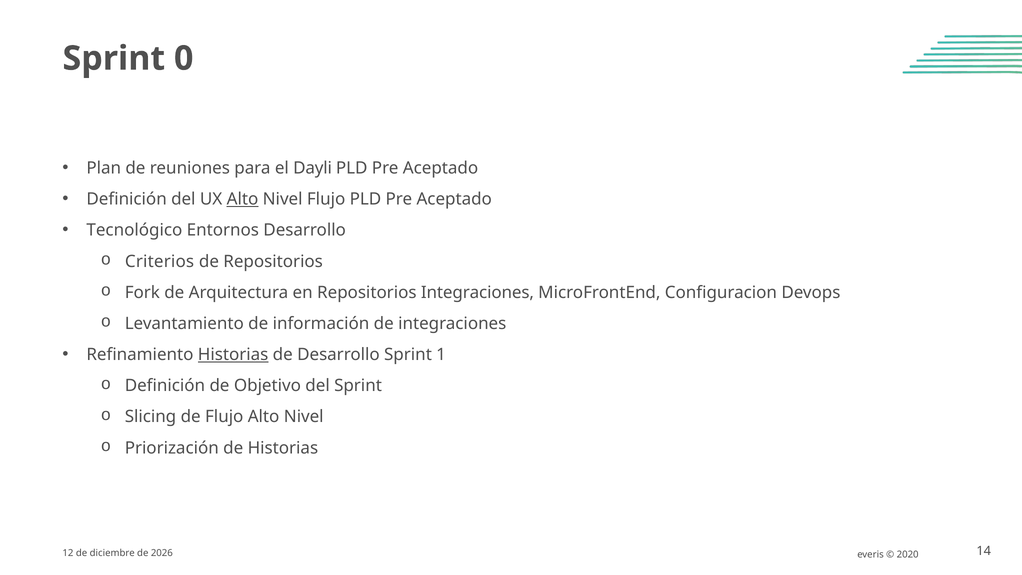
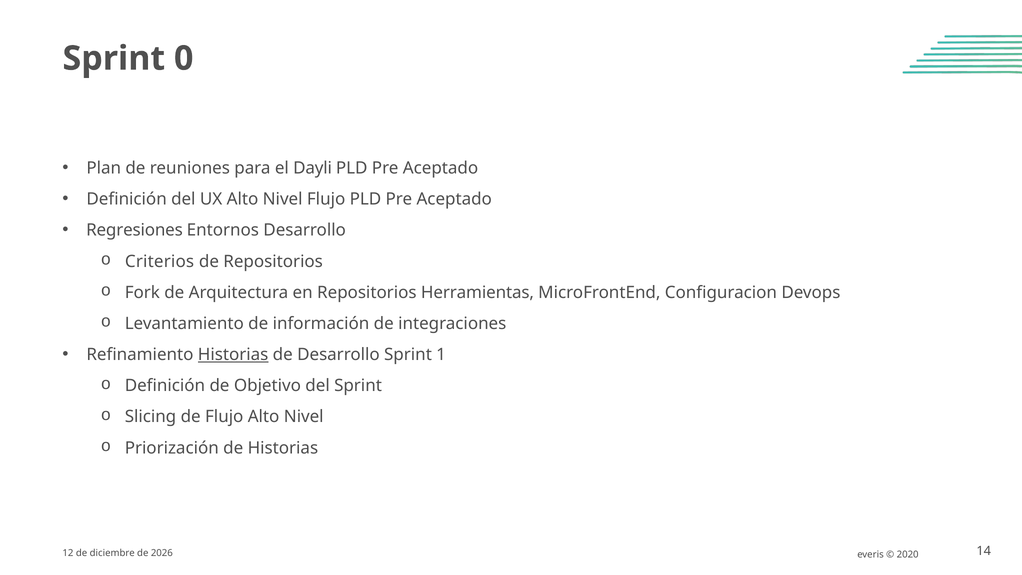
Alto underline: present -> none (243, 199)
Tecnológico: Tecnológico -> Regresiones (134, 230)
Repositorios Integraciones: Integraciones -> Herramientas (477, 292)
